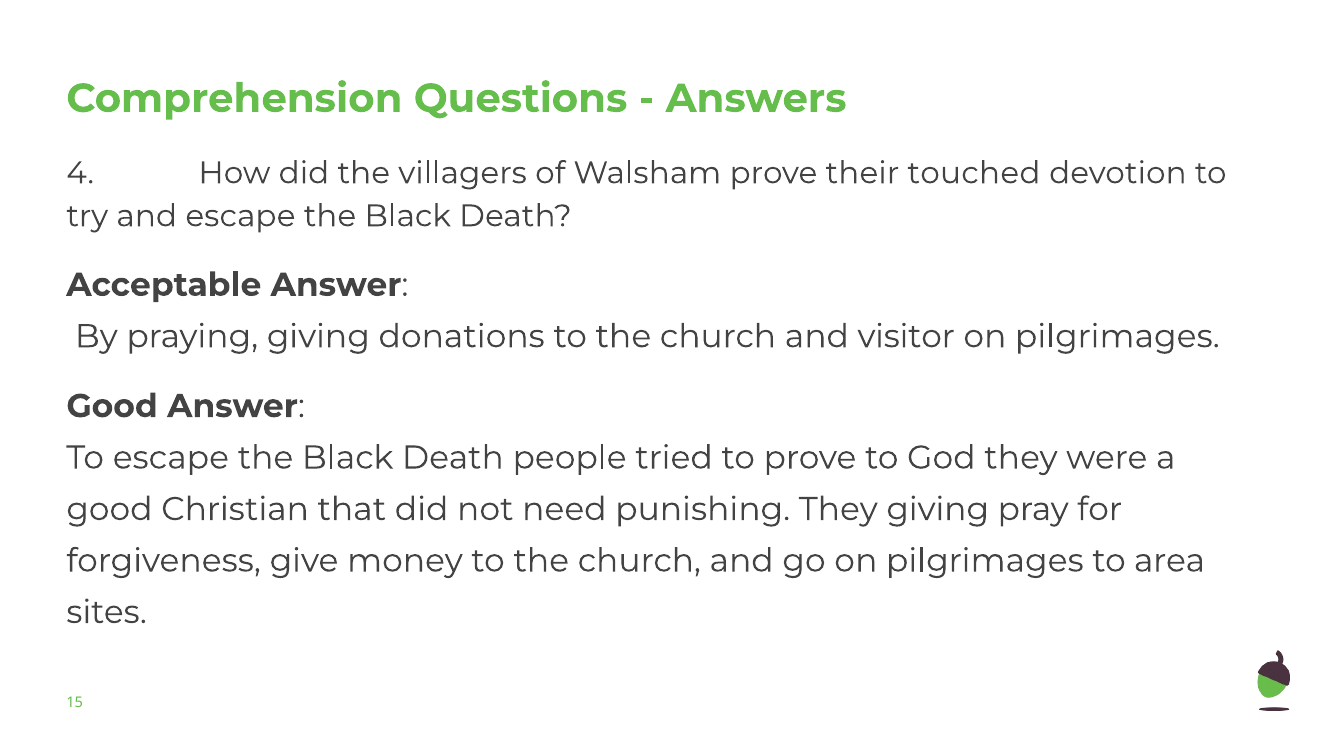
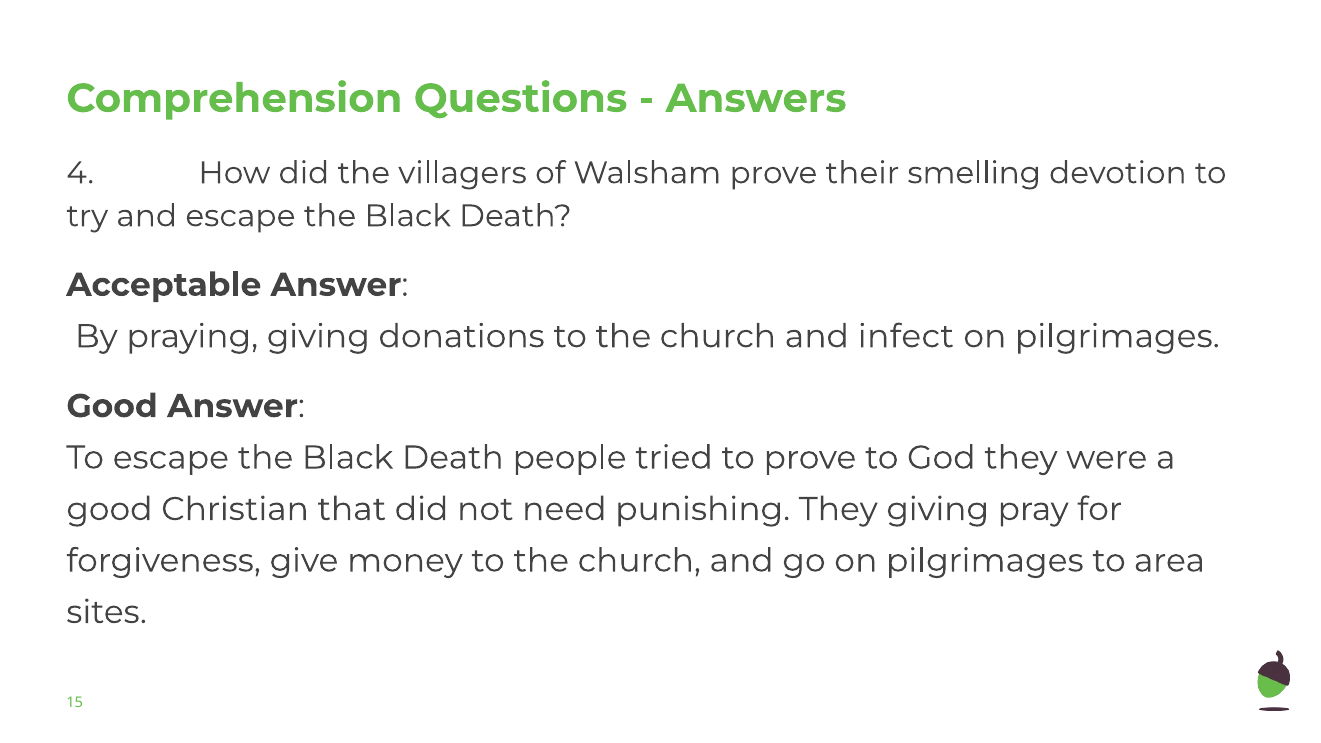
touched: touched -> smelling (974, 173)
visitor: visitor -> infect (906, 336)
